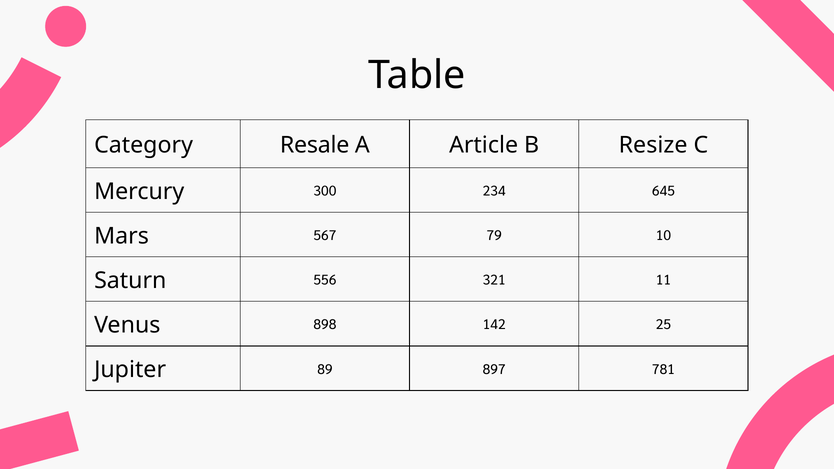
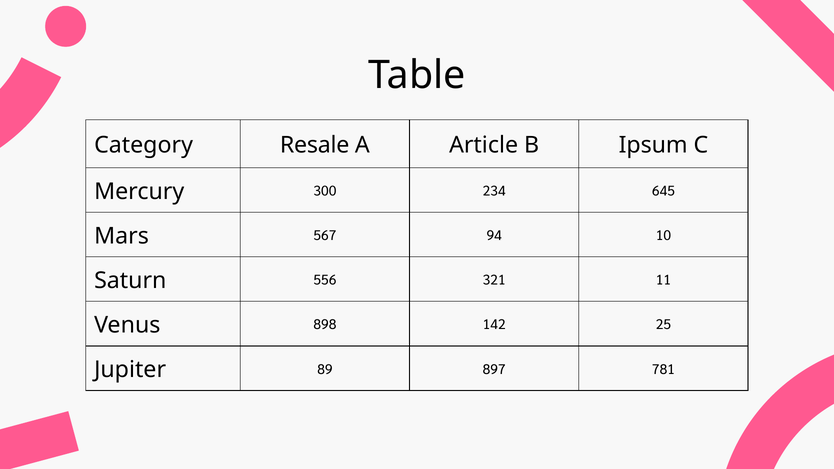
Resize: Resize -> Ipsum (653, 145)
79: 79 -> 94 (494, 236)
